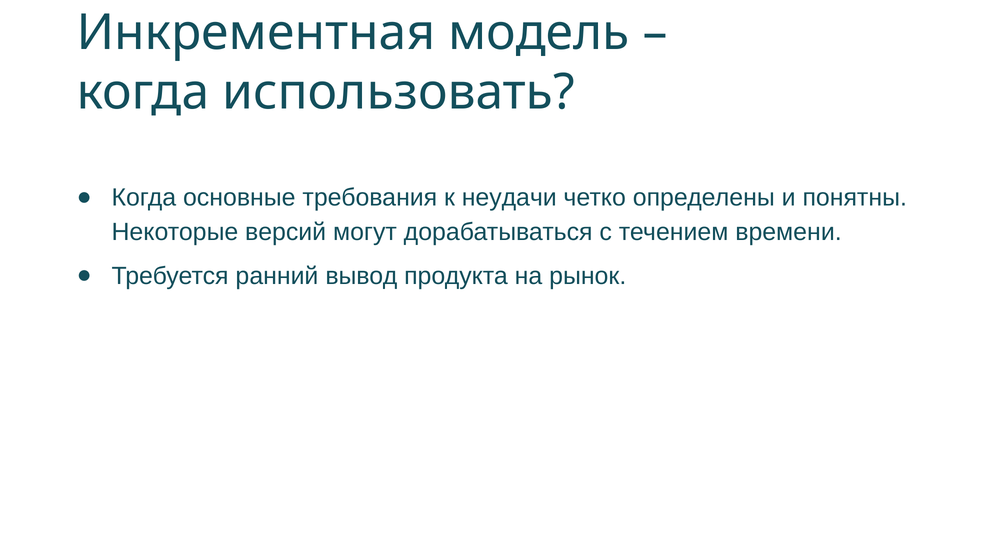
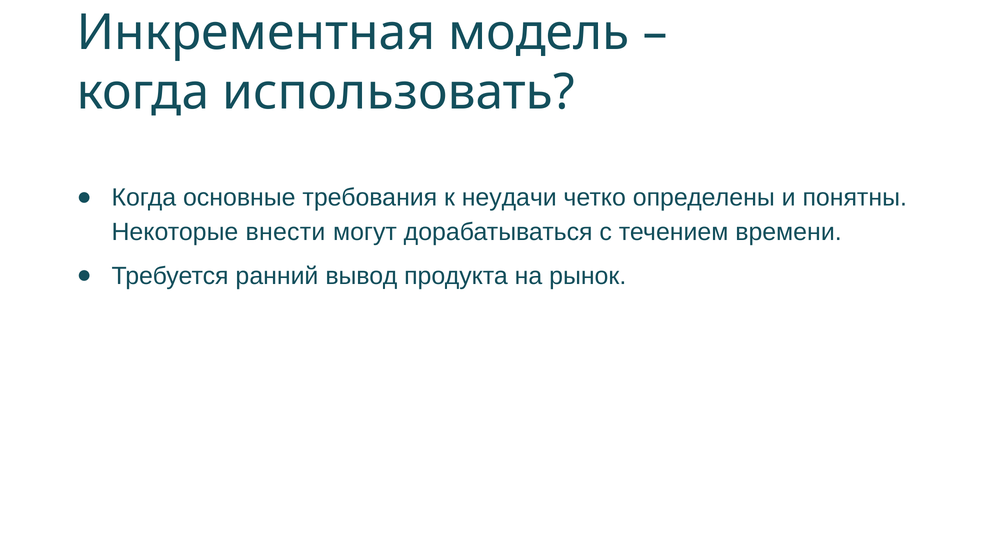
версий: версий -> внести (285, 232)
